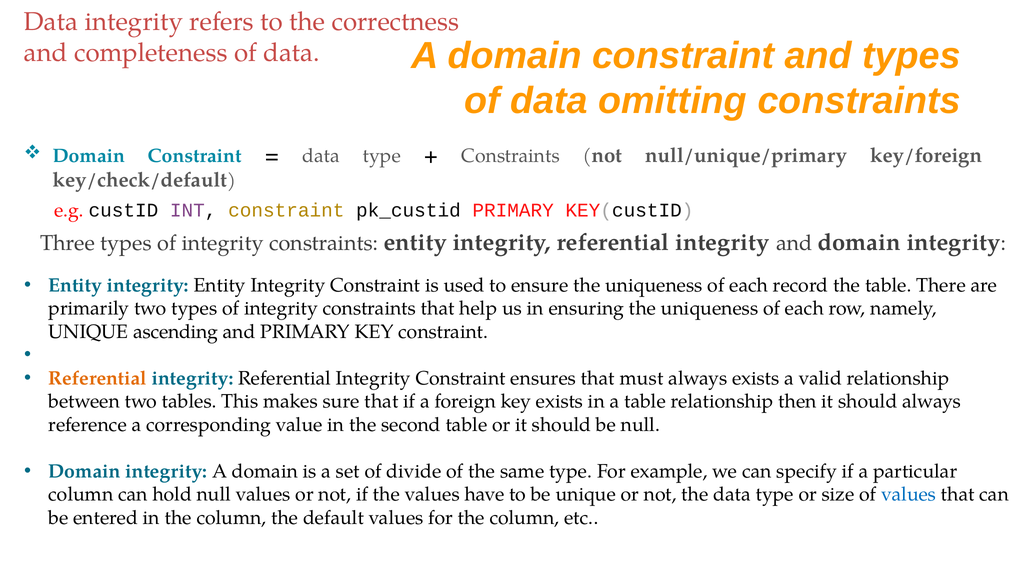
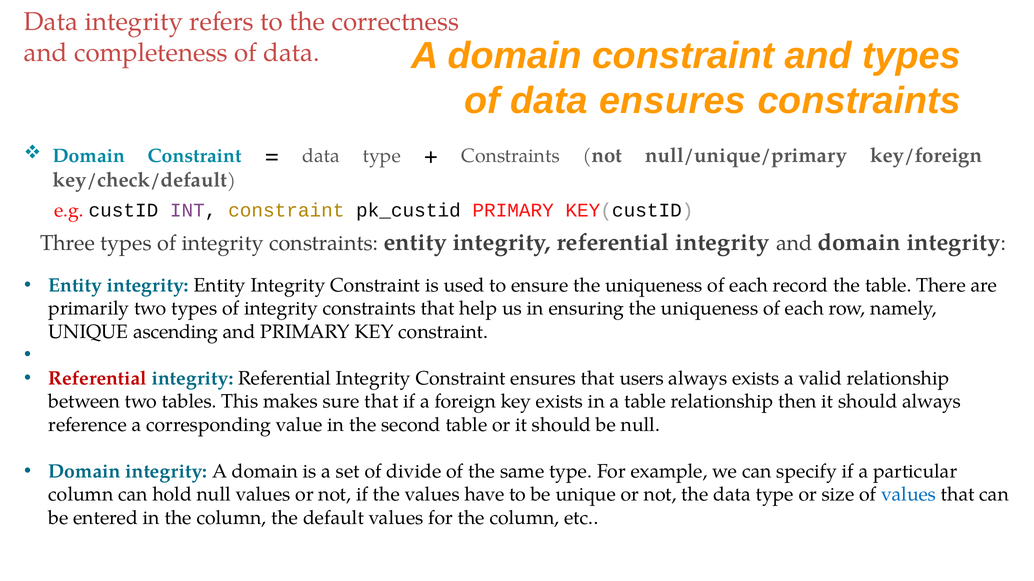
data omitting: omitting -> ensures (672, 101)
Referential colour: orange -> red (98, 379)
must: must -> users (642, 379)
